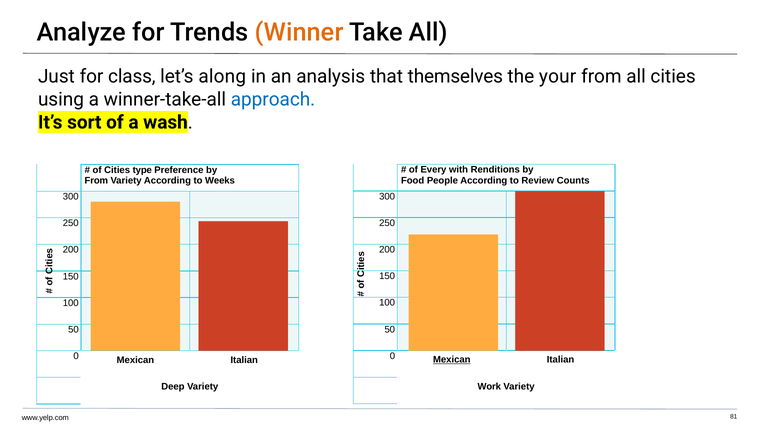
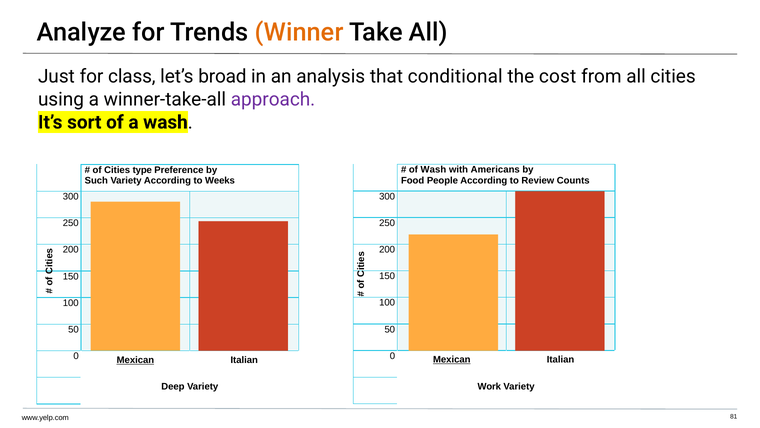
along: along -> broad (222, 77)
themselves: themselves -> conditional (455, 77)
your: your -> cost (558, 77)
approach colour: blue -> purple (273, 99)
of Every: Every -> Wash (433, 170)
Renditions: Renditions -> Americans (495, 170)
From: From -> Such (96, 180)
Mexican underline: none -> present (135, 360)
